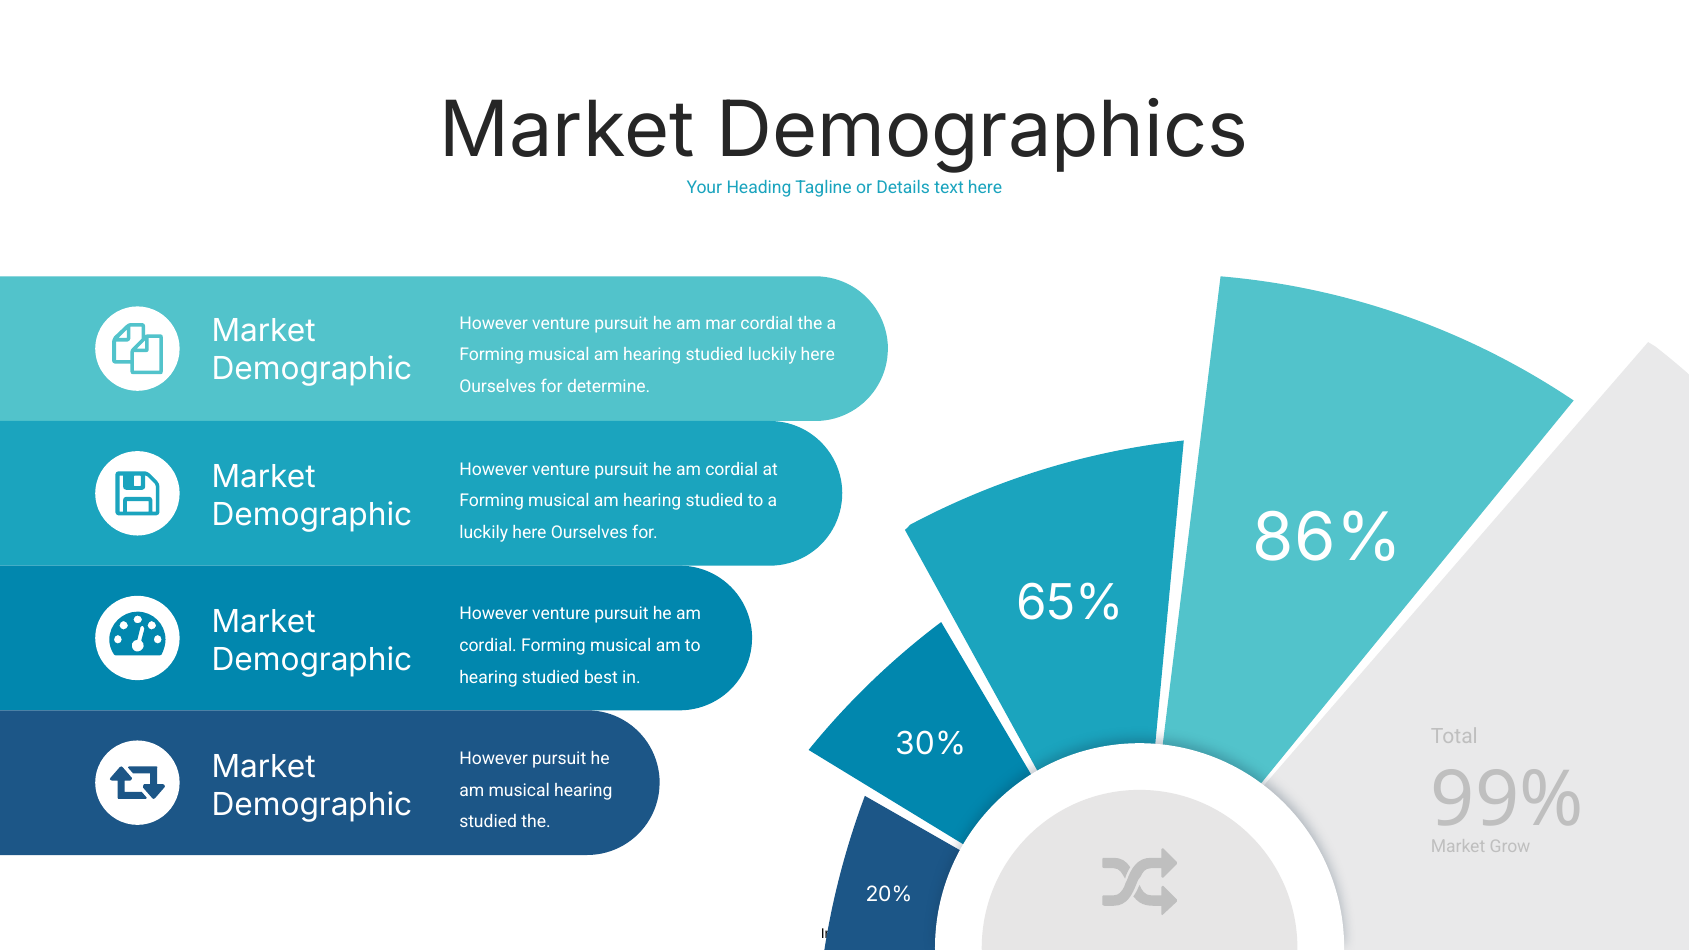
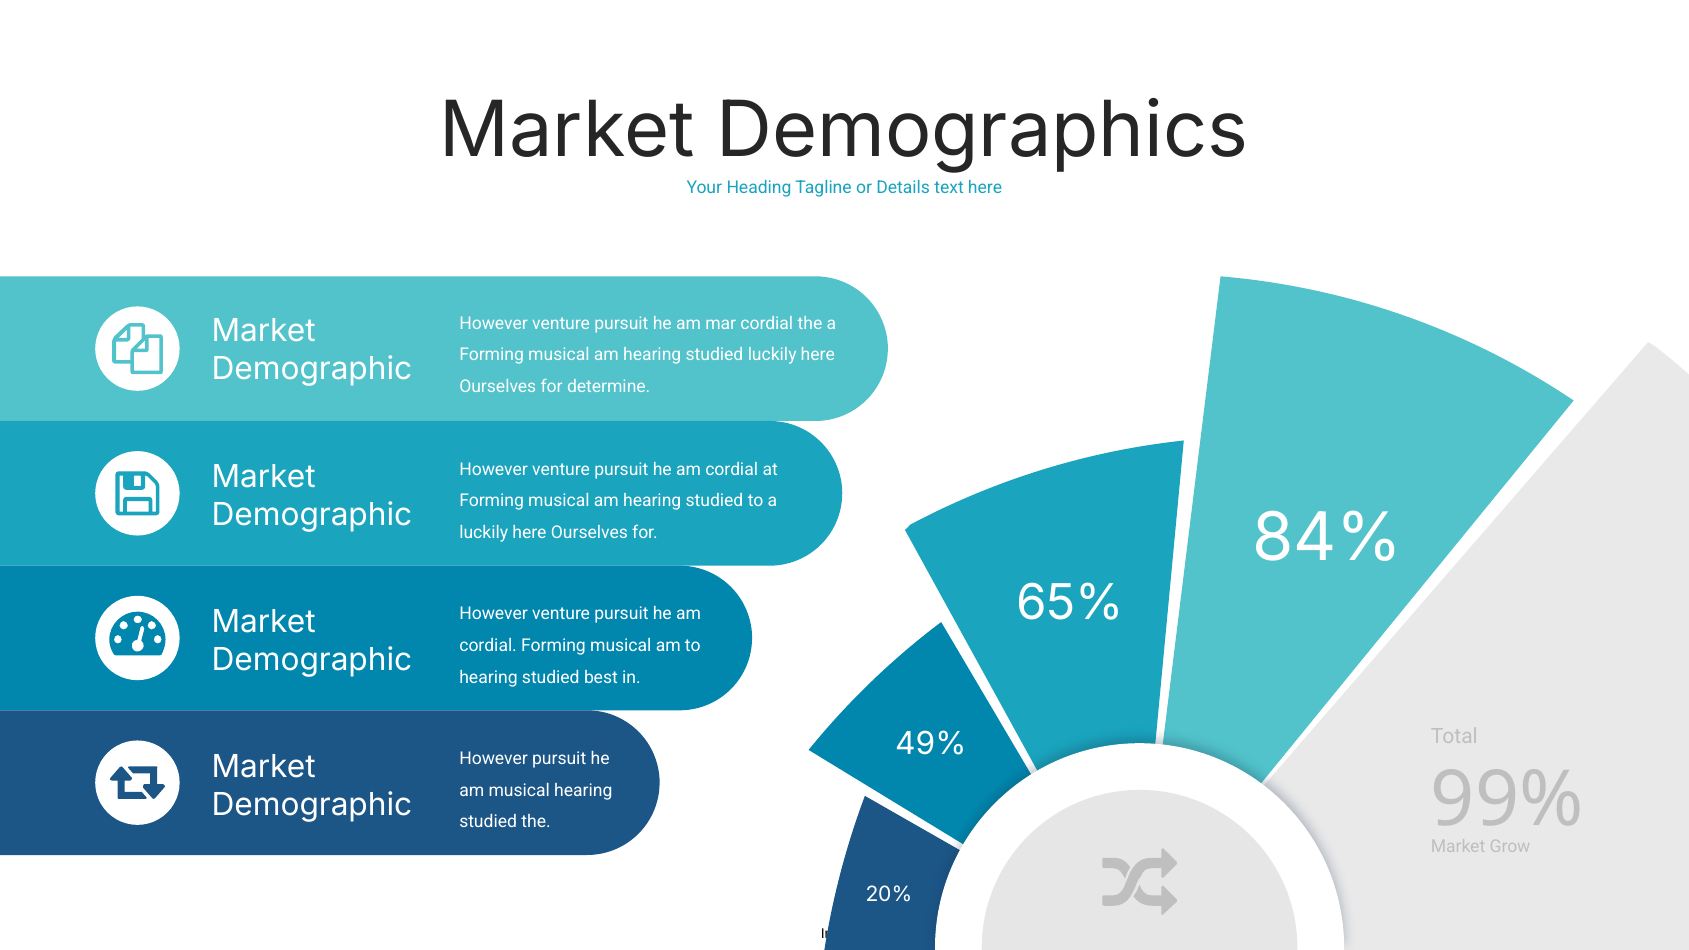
86%: 86% -> 84% (1328, 538)
30%: 30% -> 49% (931, 744)
